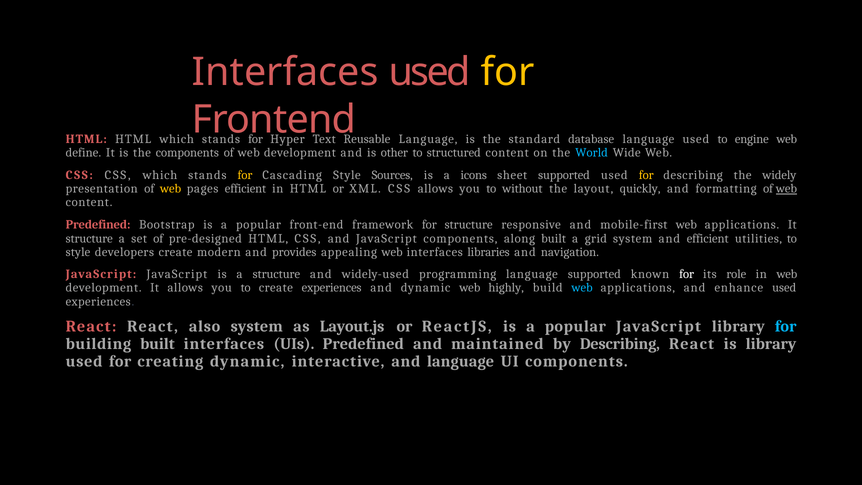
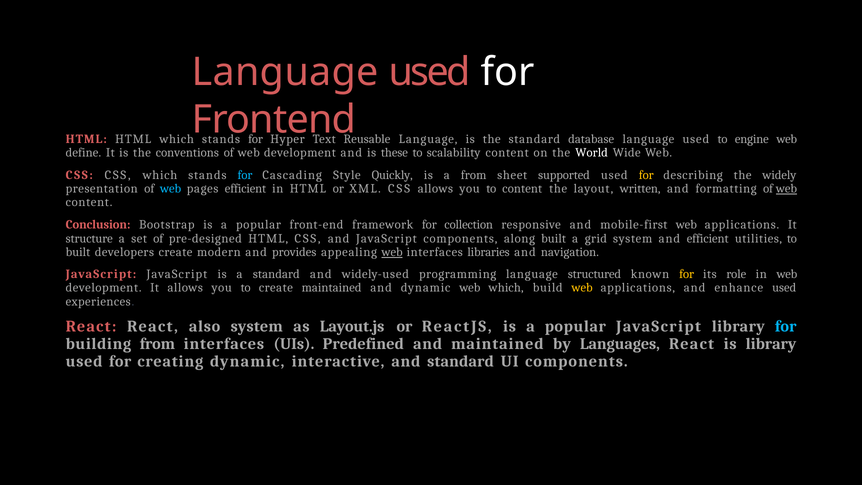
Interfaces: Interfaces -> Language (285, 72)
for colour: yellow -> white (508, 72)
the components: components -> conventions (187, 152)
other: other -> these (394, 152)
structured: structured -> scalability (454, 152)
World colour: light blue -> white (592, 152)
for colour: yellow -> light blue (245, 175)
Sources: Sources -> Quickly (392, 175)
a icons: icons -> from (474, 175)
web colour: yellow -> light blue (171, 189)
to without: without -> content (522, 189)
quickly: quickly -> written (640, 189)
Predefined: Predefined -> Conclusion (98, 225)
for structure: structure -> collection (469, 225)
style: style -> built (78, 252)
web underline: none -> present (392, 252)
a structure: structure -> standard (276, 274)
language supported: supported -> structured (594, 274)
for colour: white -> yellow (687, 274)
create experiences: experiences -> maintained (332, 288)
web highly: highly -> which (506, 288)
web colour: light blue -> yellow (582, 288)
building built: built -> from (157, 344)
by Describing: Describing -> Languages (620, 344)
and language: language -> standard (461, 361)
